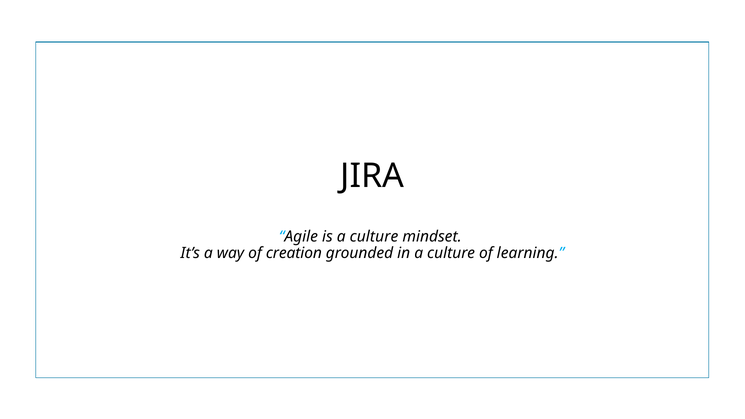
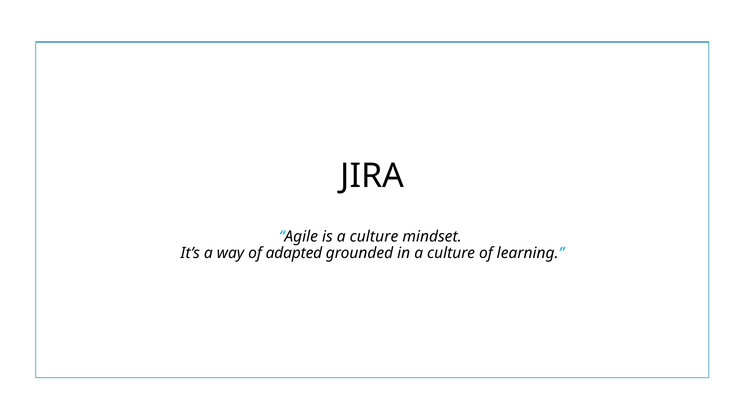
creation: creation -> adapted (294, 253)
